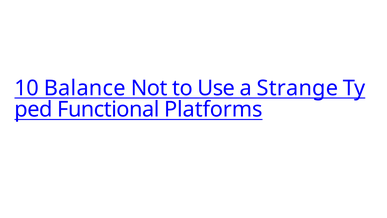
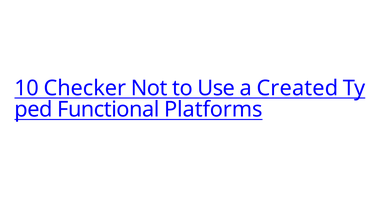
Balance: Balance -> Checker (85, 88)
Strange: Strange -> Created (297, 88)
